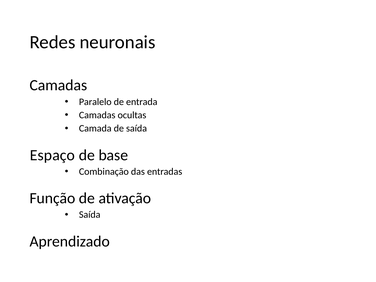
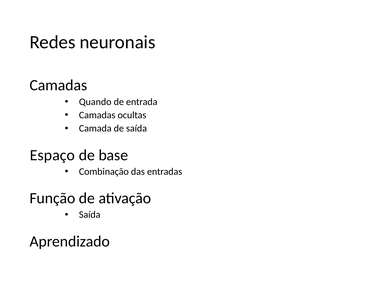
Paralelo: Paralelo -> Quando (95, 102)
